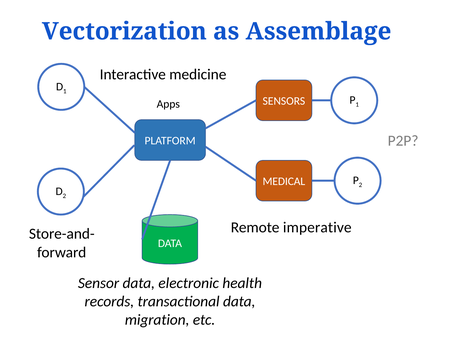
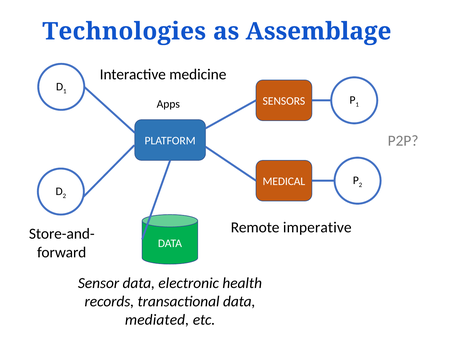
Vectorization: Vectorization -> Technologies (124, 31)
migration: migration -> mediated (157, 320)
